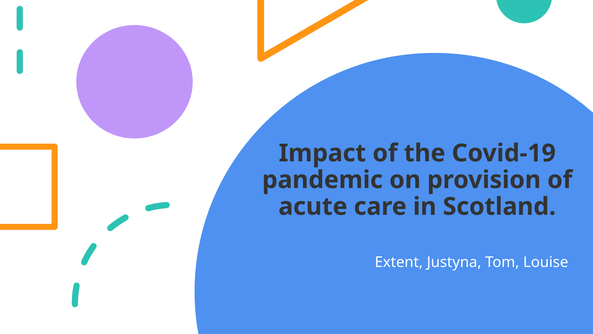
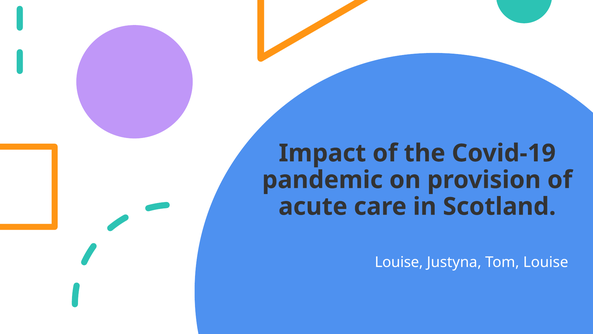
Extent: Extent -> Louise (399, 262)
